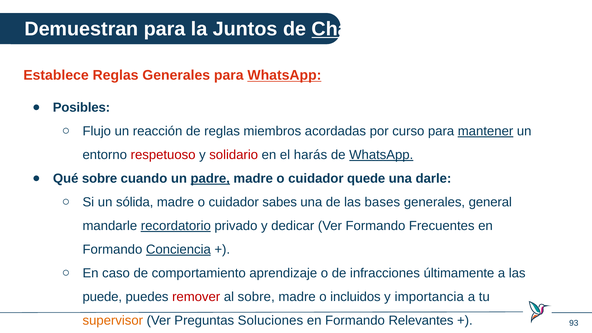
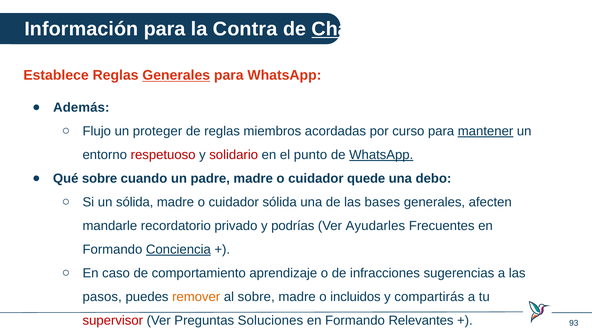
Demuestran: Demuestran -> Información (81, 29)
Juntos: Juntos -> Contra (245, 29)
Generales underline: none -> present (176, 75)
WhatsApp underline: present -> none (284, 75)
Posibles: Posibles -> Además (81, 108)
reacción: reacción -> proteger (158, 131)
harás: harás -> punto (310, 155)
padre underline: present -> none (210, 179)
darle: darle -> debo (433, 179)
cuidador sabes: sabes -> sólida (280, 202)
general: general -> afecten (490, 202)
recordatorio underline: present -> none (176, 226)
dedicar: dedicar -> podrías (293, 226)
Ver Formando: Formando -> Ayudarles (375, 226)
últimamente: últimamente -> sugerencias (459, 273)
puede: puede -> pasos (102, 297)
remover colour: red -> orange (196, 297)
importancia: importancia -> compartirás (429, 297)
supervisor colour: orange -> red (113, 320)
